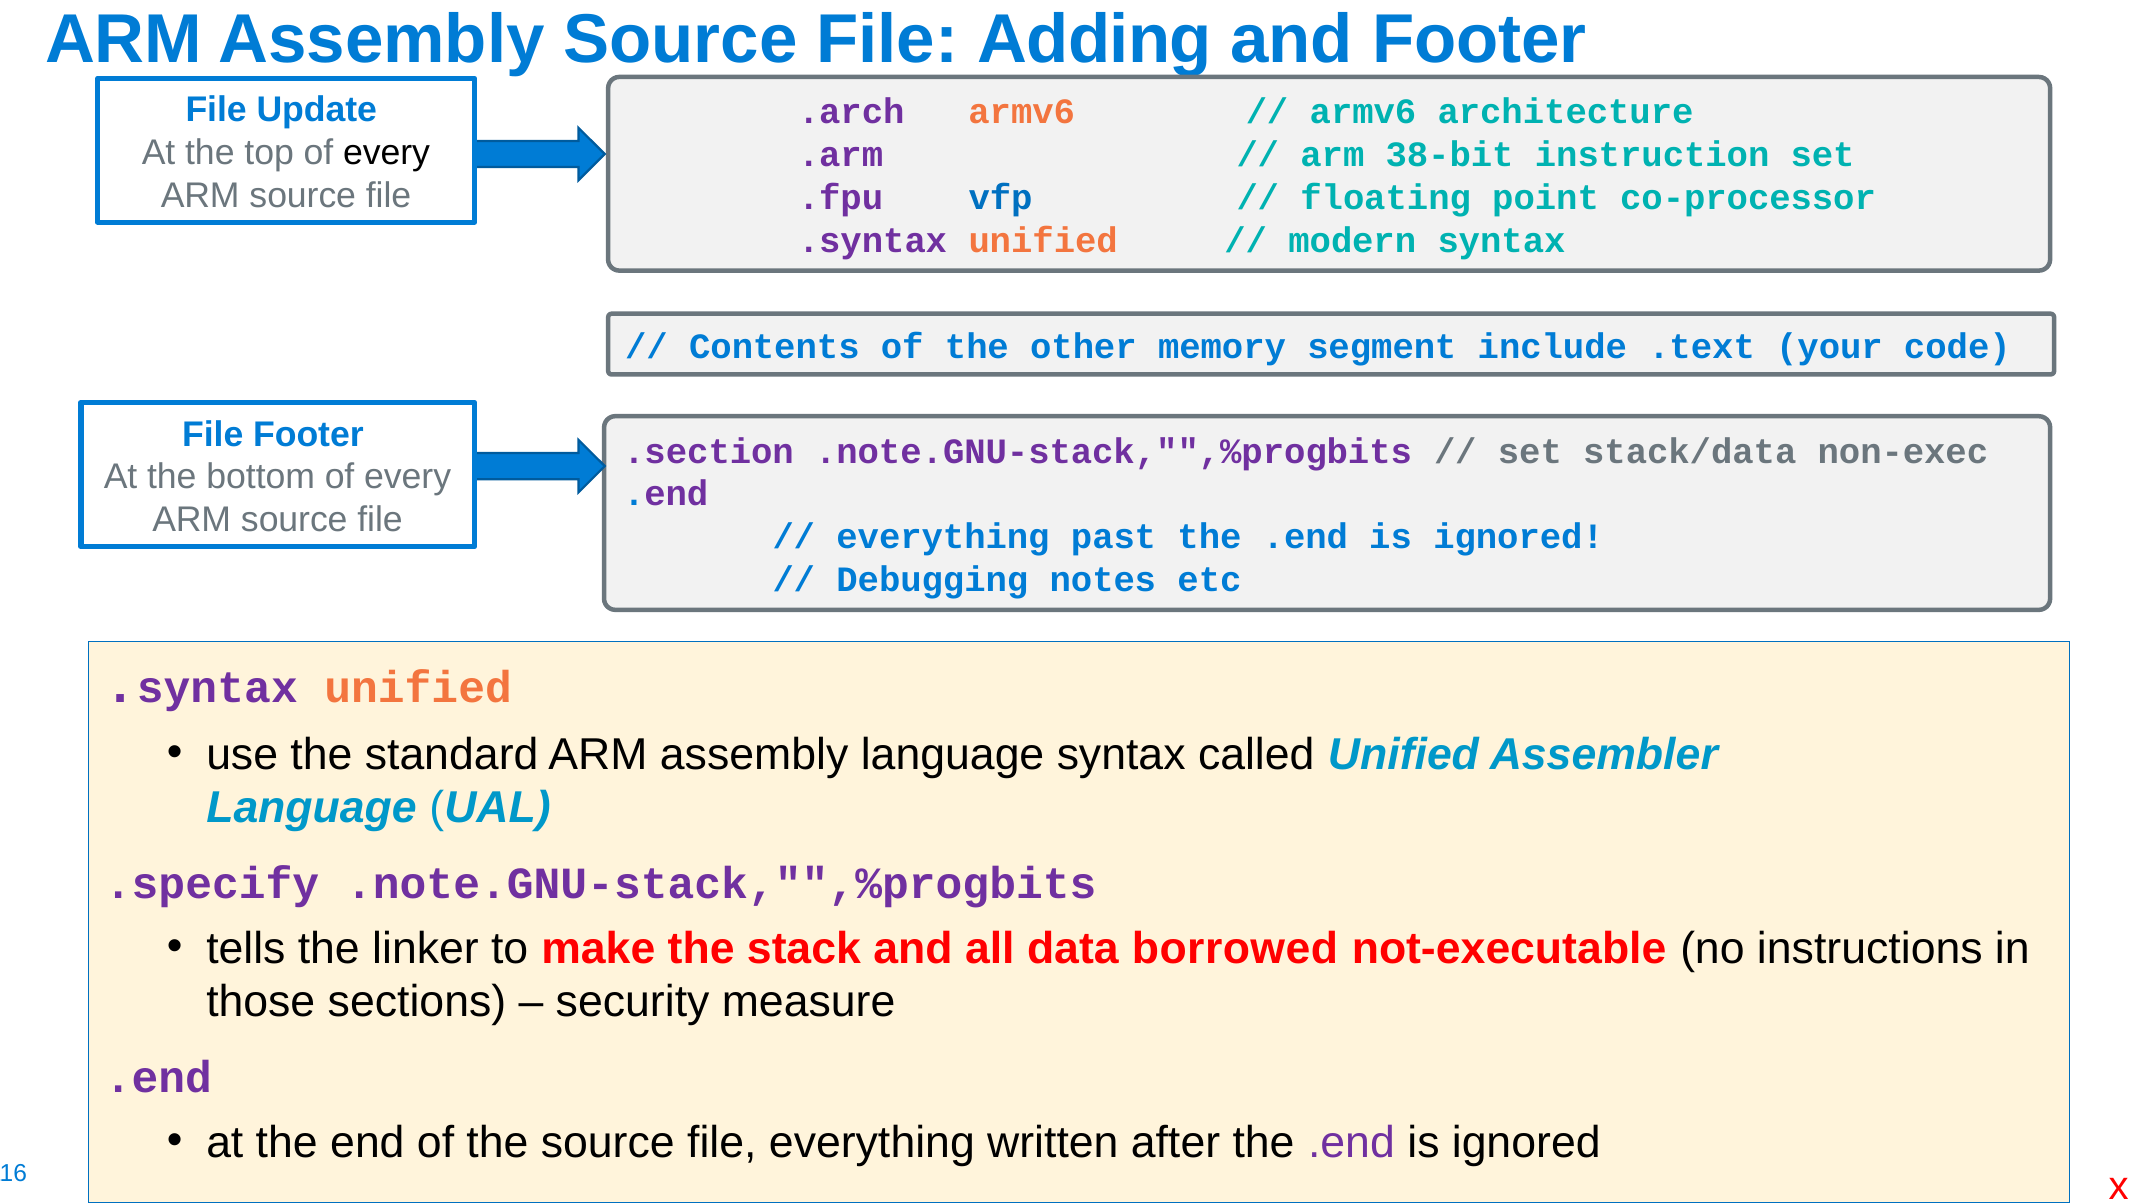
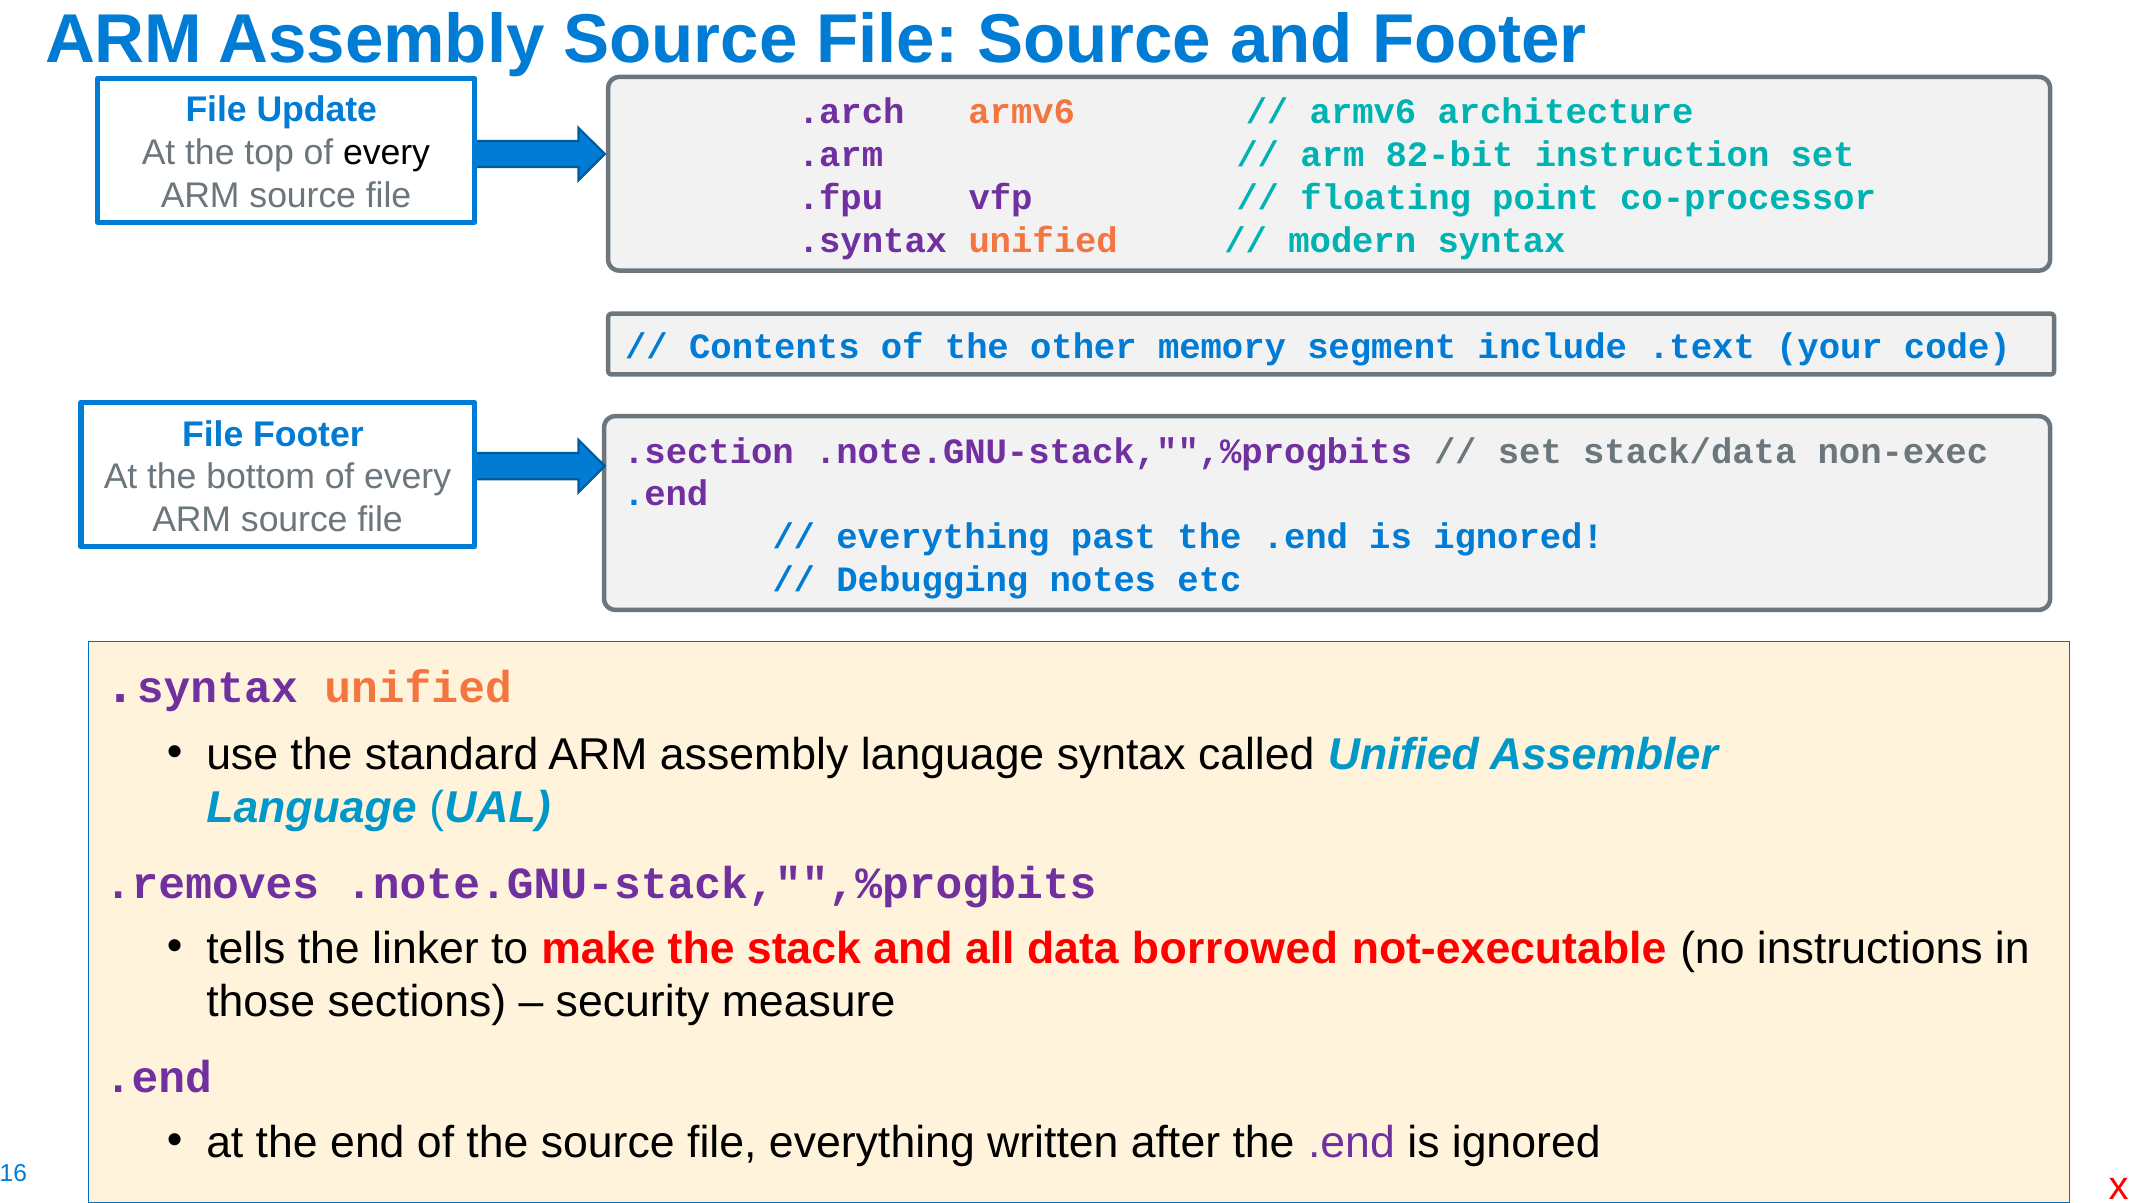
File Adding: Adding -> Source (1094, 39)
38-bit: 38-bit -> 82-bit (1450, 155)
vfp colour: blue -> purple (1001, 198)
.specify: .specify -> .removes (212, 884)
